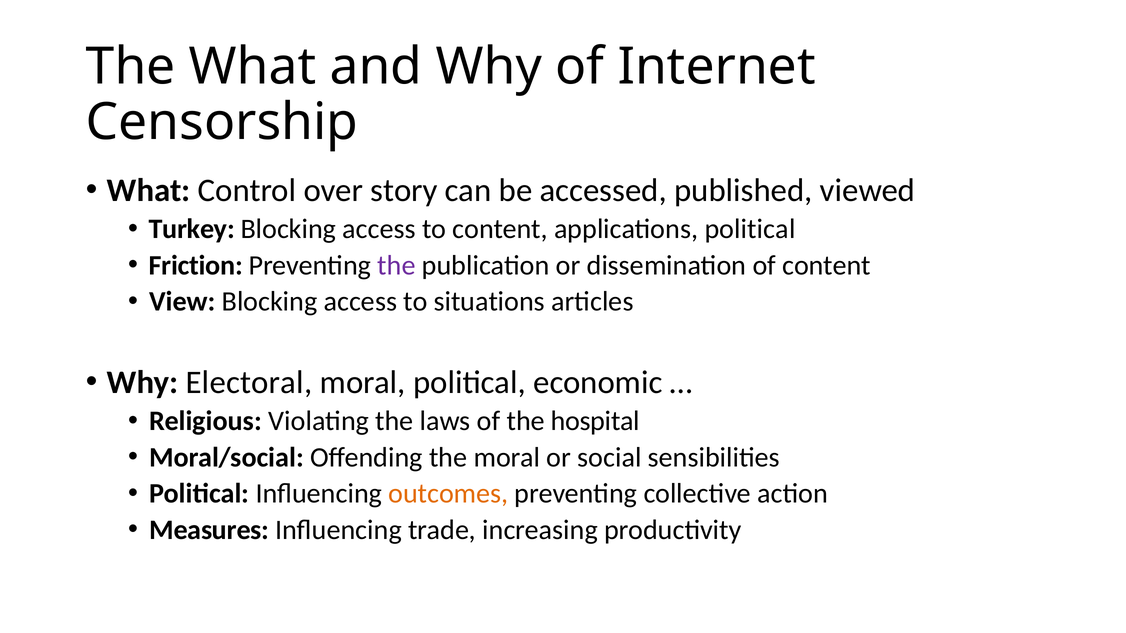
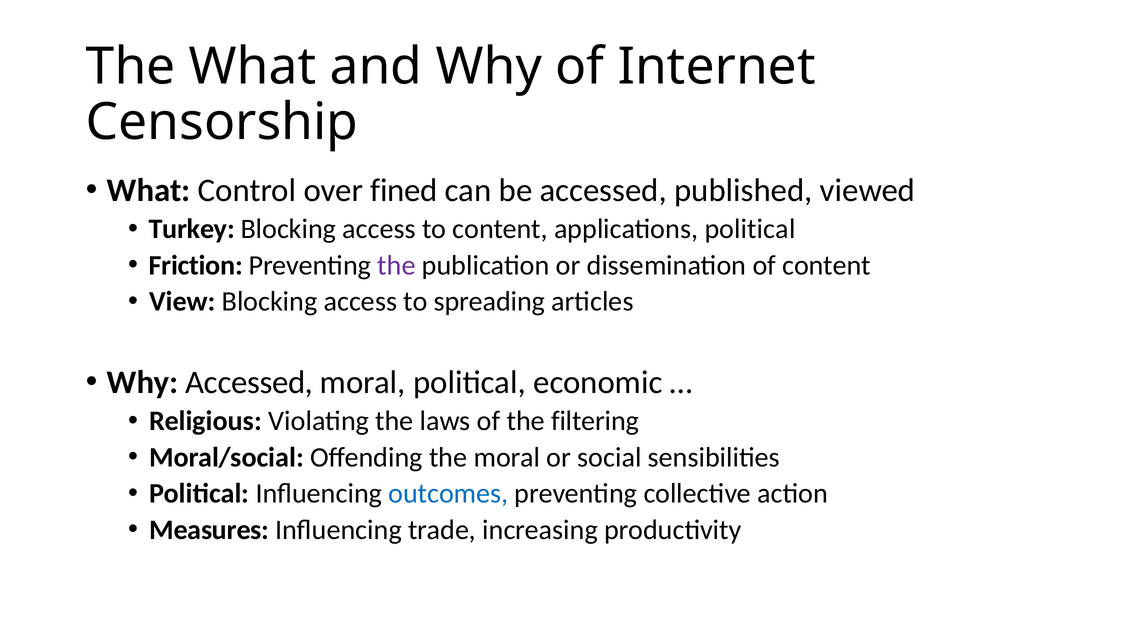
story: story -> fined (404, 190)
situations: situations -> spreading (489, 302)
Why Electoral: Electoral -> Accessed (249, 383)
hospital: hospital -> filtering (595, 421)
outcomes colour: orange -> blue (448, 494)
